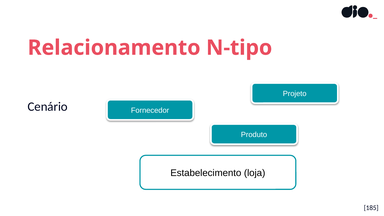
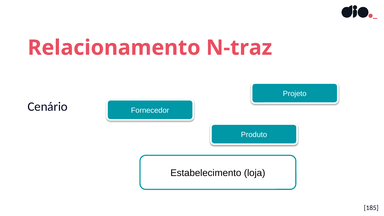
N-tipo: N-tipo -> N-traz (239, 48)
